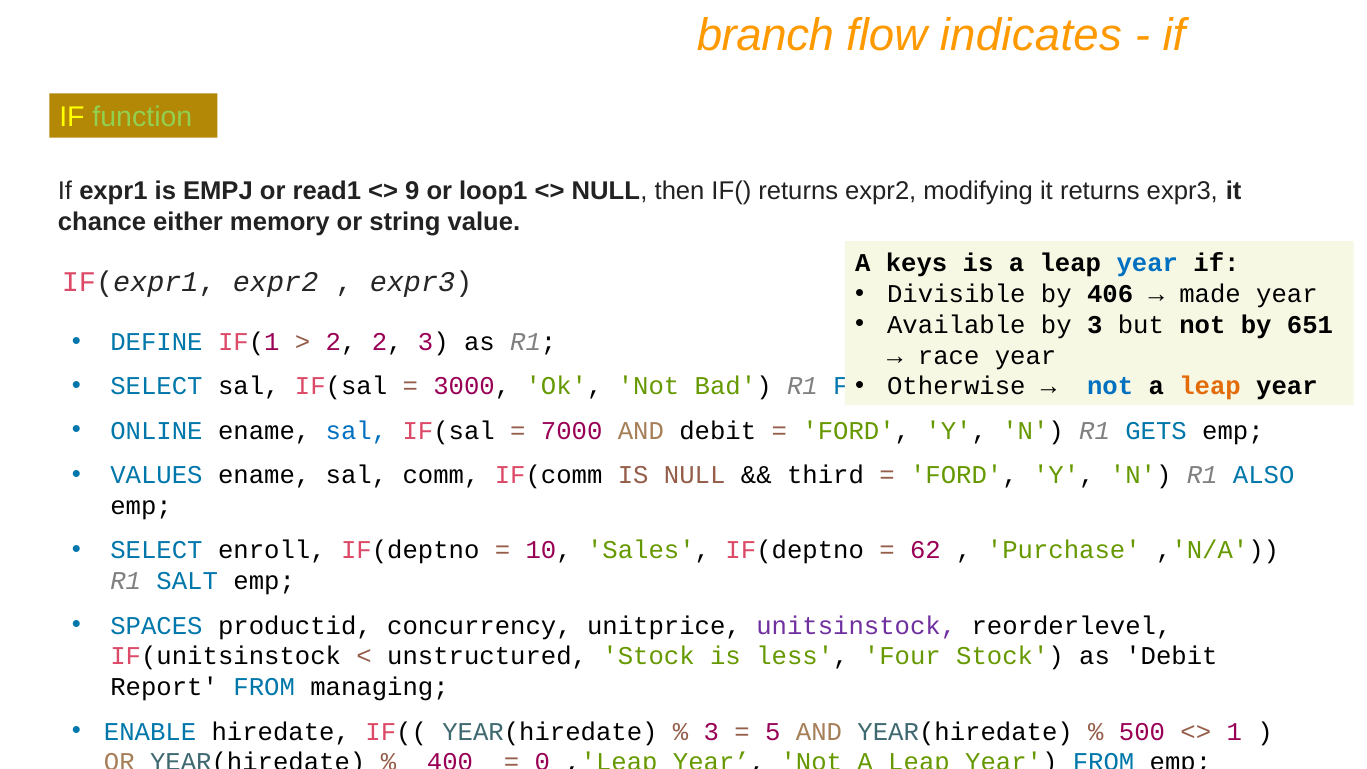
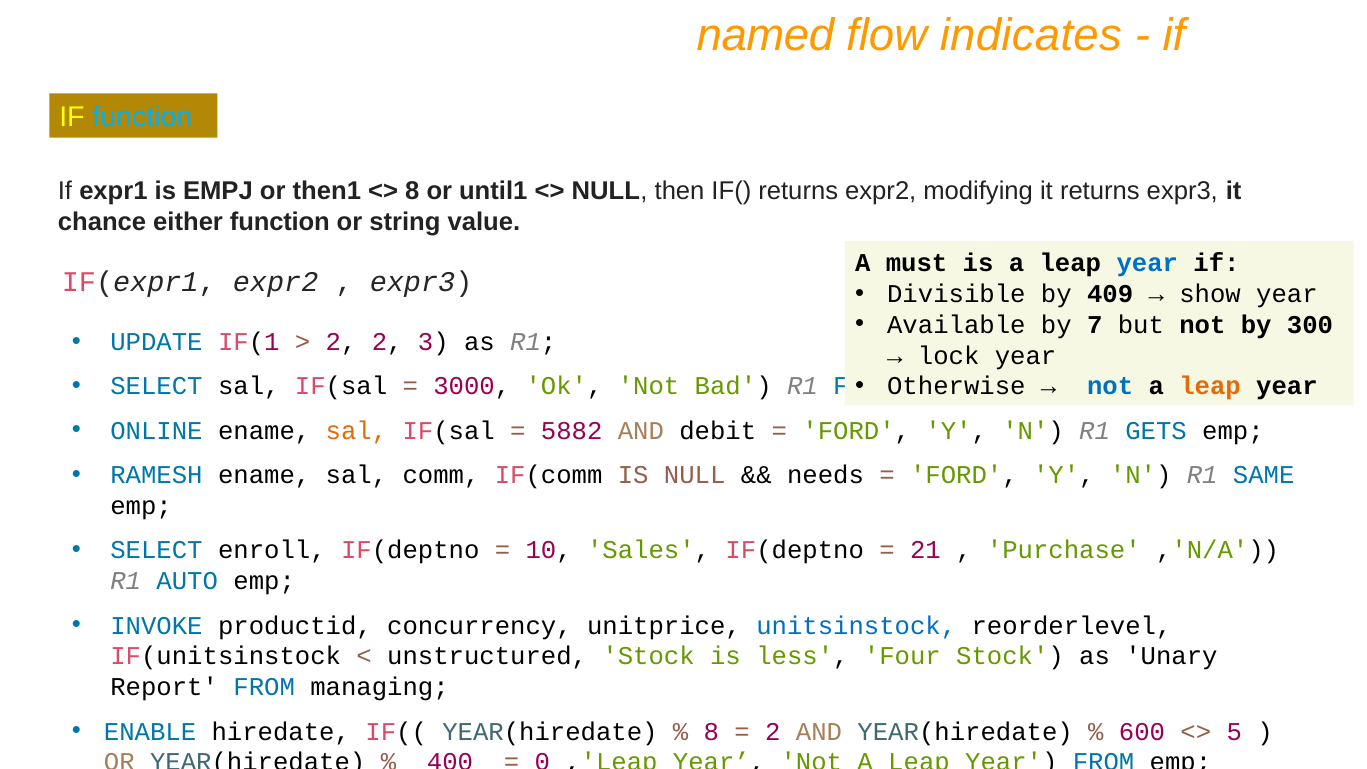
branch: branch -> named (765, 36)
function colour: light green -> light blue (142, 118)
read1: read1 -> then1 (327, 191)
9: 9 -> 8 (412, 191)
loop1: loop1 -> until1 (493, 191)
either memory: memory -> function (280, 222)
keys: keys -> must (917, 263)
406: 406 -> 409 (1110, 294)
made: made -> show (1210, 294)
by 3: 3 -> 7 (1095, 325)
651: 651 -> 300 (1310, 325)
DEFINE: DEFINE -> UPDATE (156, 342)
race: race -> lock (949, 356)
sal colour: blue -> orange (356, 431)
7000: 7000 -> 5882 (572, 431)
VALUES: VALUES -> RAMESH (156, 475)
third: third -> needs (825, 475)
ALSO: ALSO -> SAME (1264, 475)
62: 62 -> 21 (925, 550)
SALT: SALT -> AUTO (187, 581)
SPACES: SPACES -> INVOKE (156, 626)
unitsinstock colour: purple -> blue (856, 626)
as Debit: Debit -> Unary (1171, 656)
3: 3 -> 8 (711, 731)
5: 5 -> 2 (773, 731)
500: 500 -> 600 (1142, 731)
1: 1 -> 5 (1234, 731)
